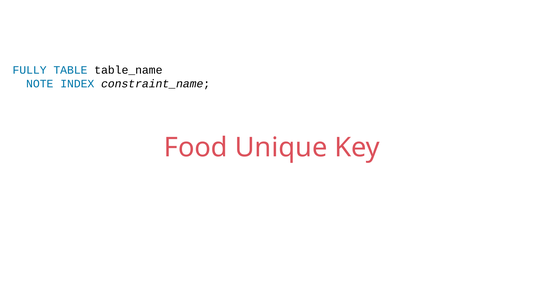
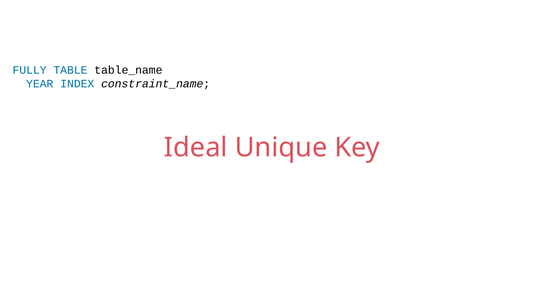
NOTE: NOTE -> YEAR (40, 84)
Food: Food -> Ideal (196, 148)
